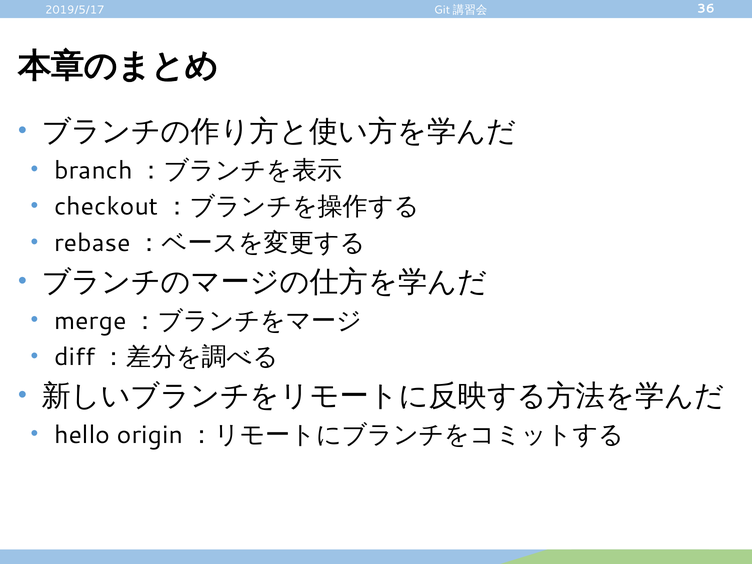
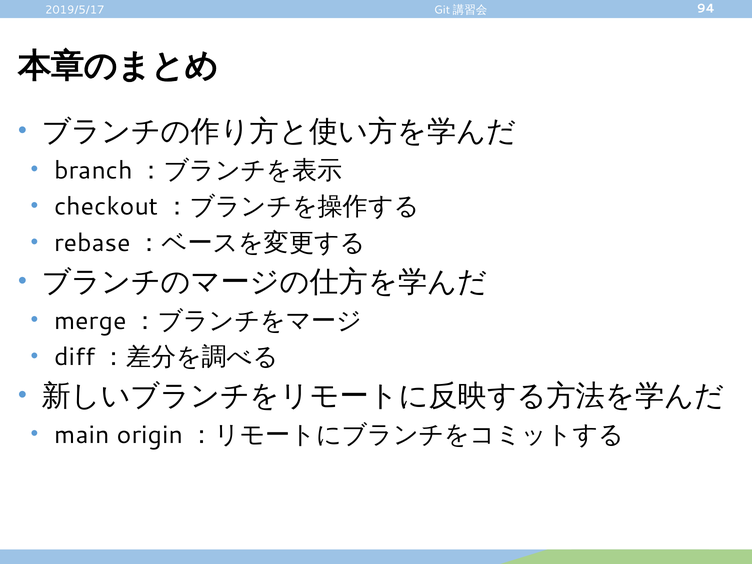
36: 36 -> 94 (706, 9)
hello: hello -> main (82, 435)
